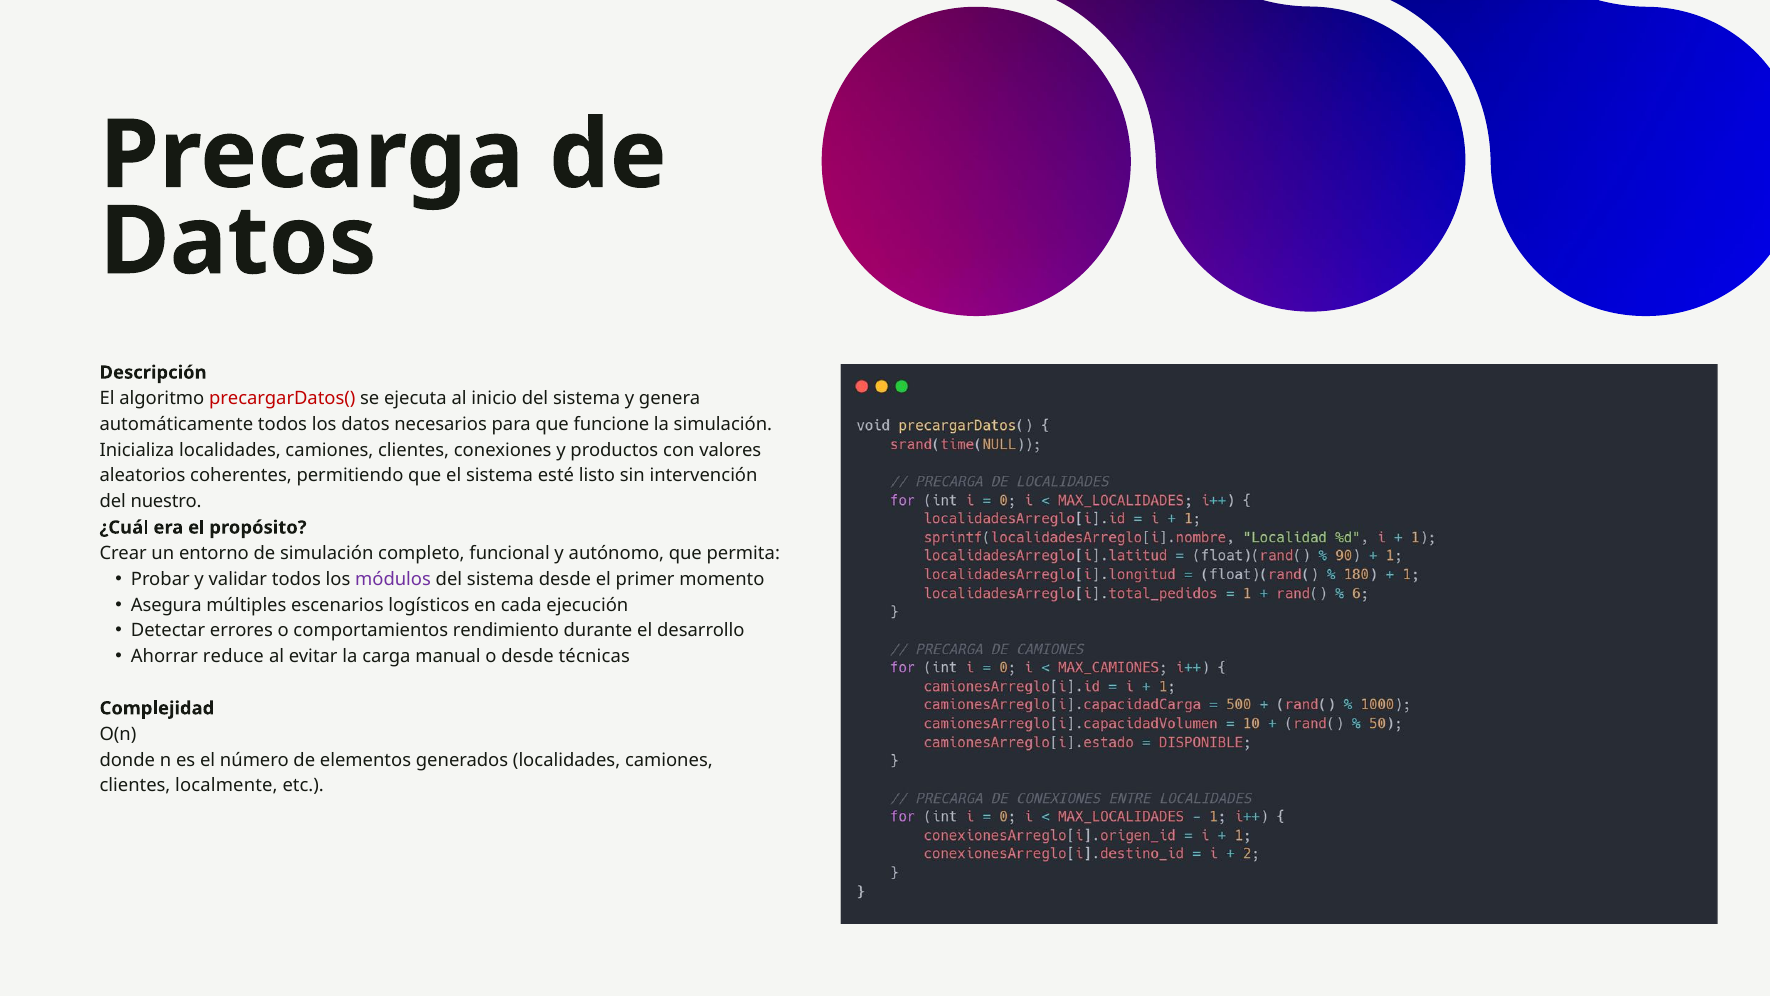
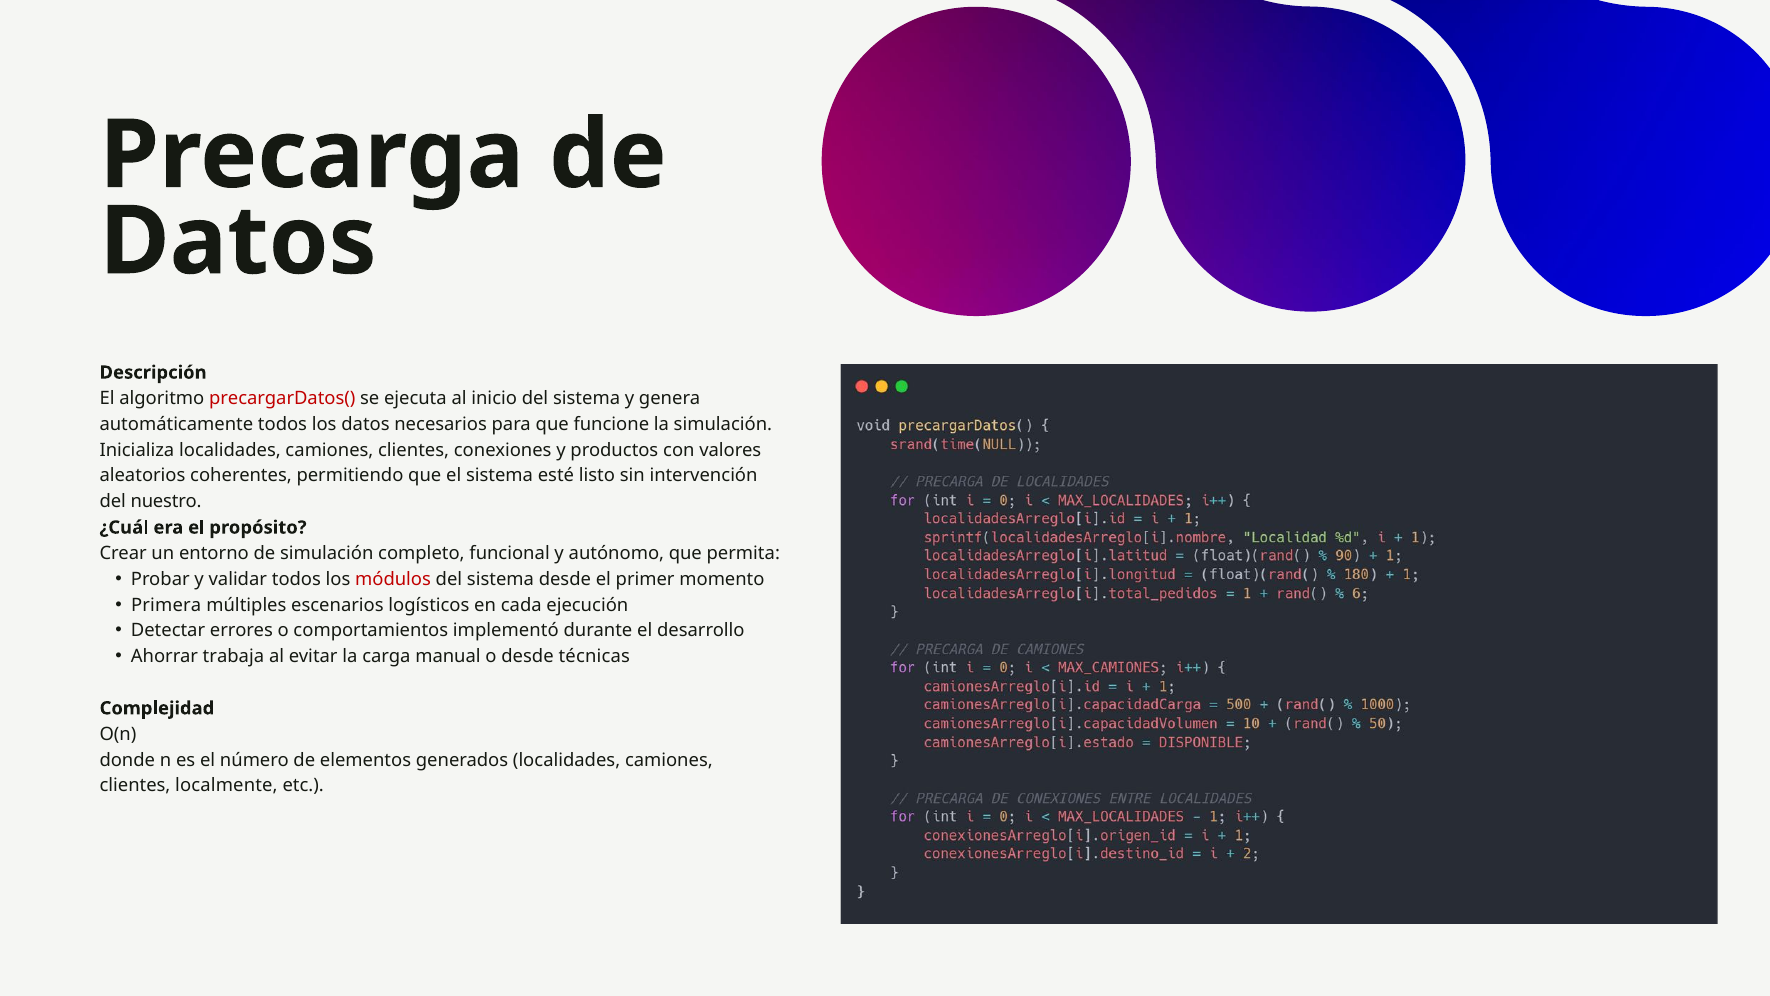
módulos colour: purple -> red (393, 579)
Asegura: Asegura -> Primera (166, 605)
rendimiento: rendimiento -> implementó (506, 631)
reduce: reduce -> trabaja (233, 656)
